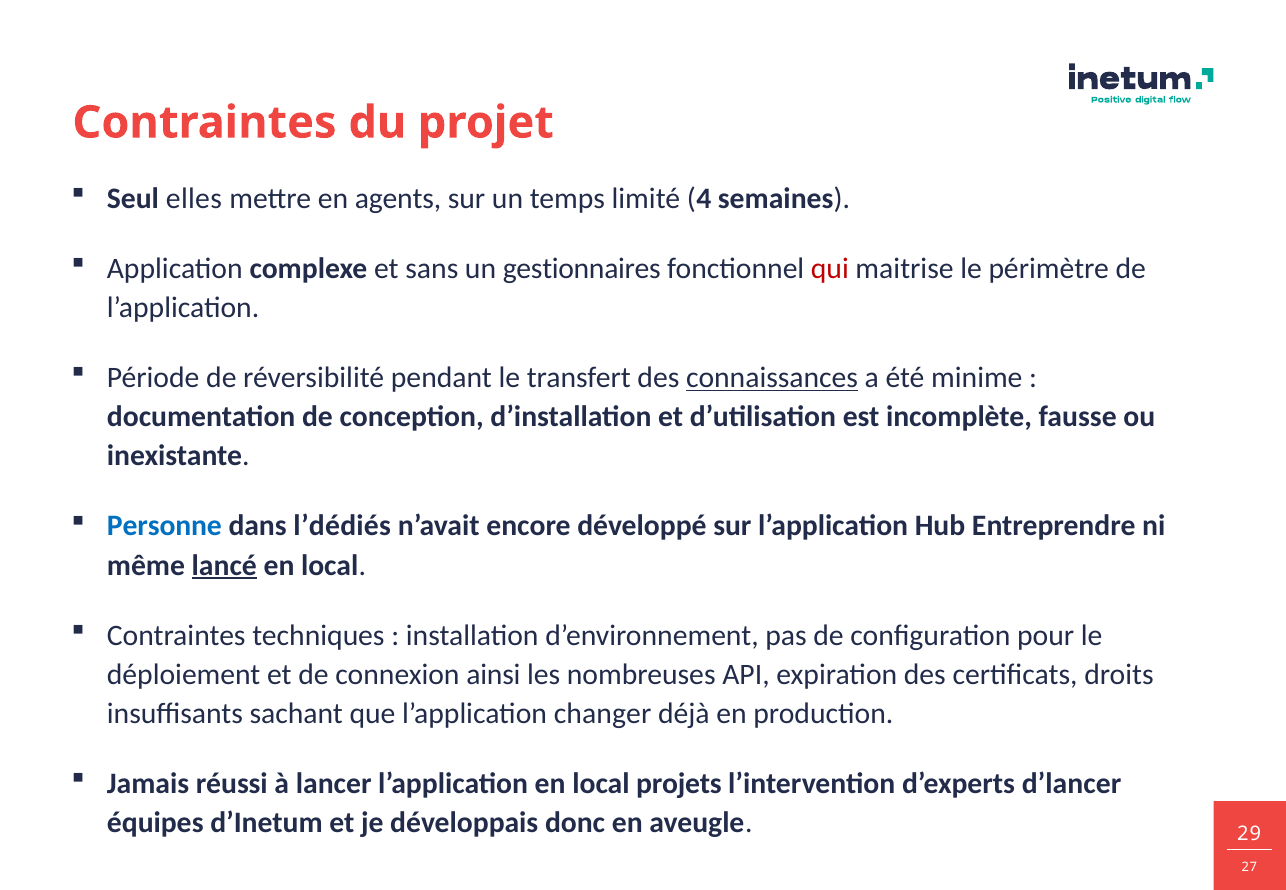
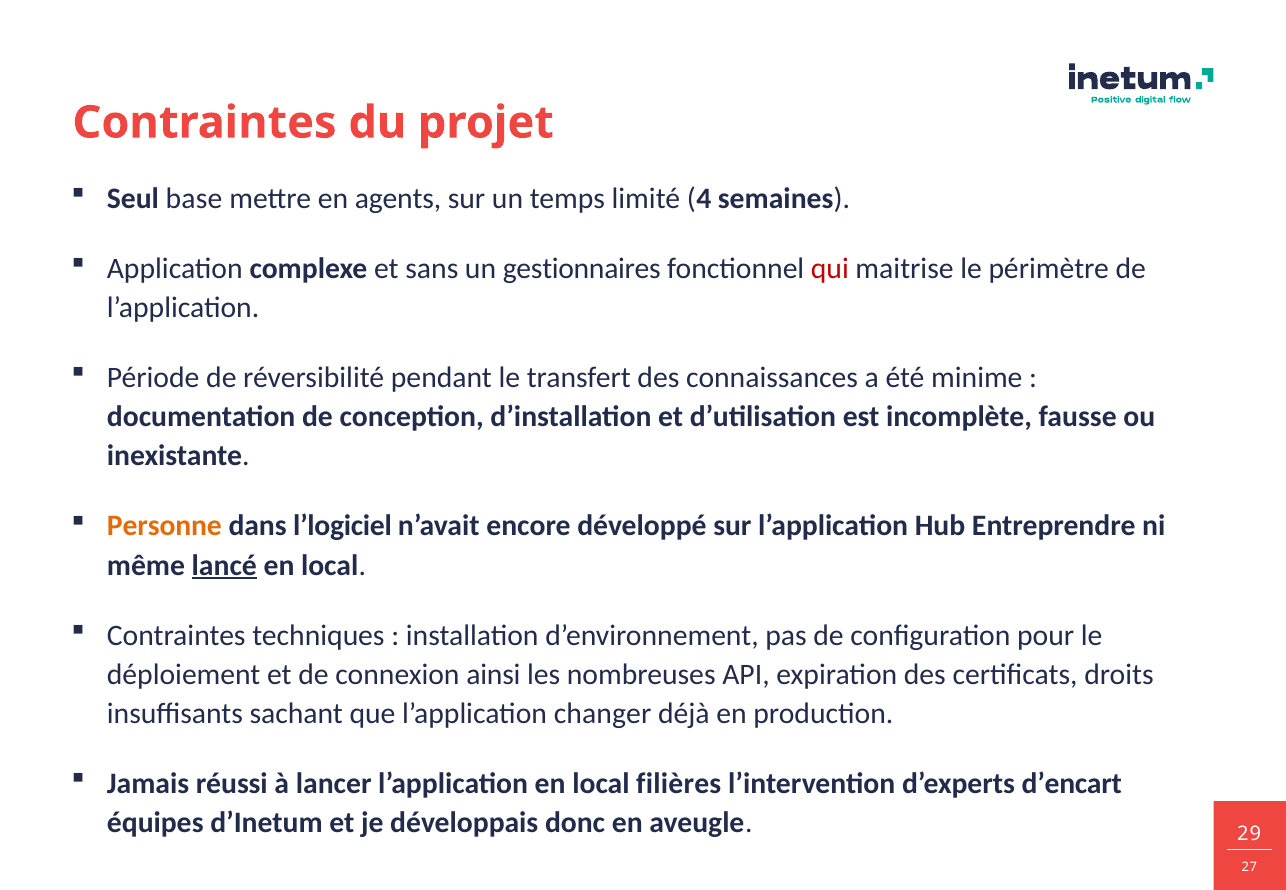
elles: elles -> base (194, 198)
connaissances underline: present -> none (772, 378)
Personne colour: blue -> orange (164, 526)
l’dédiés: l’dédiés -> l’logiciel (343, 526)
projets: projets -> filières (679, 784)
d’lancer: d’lancer -> d’encart (1072, 784)
